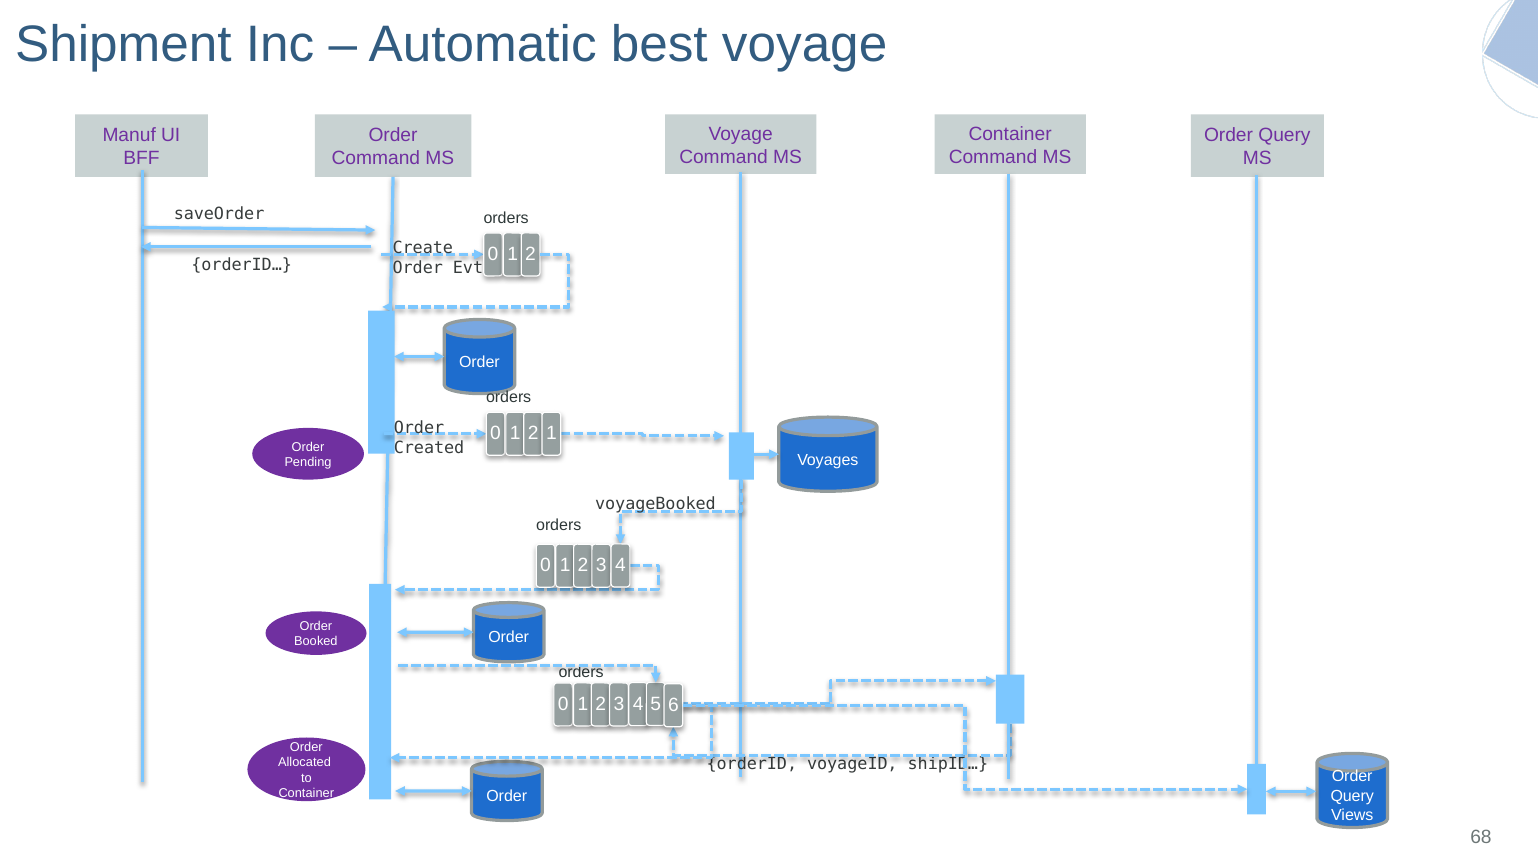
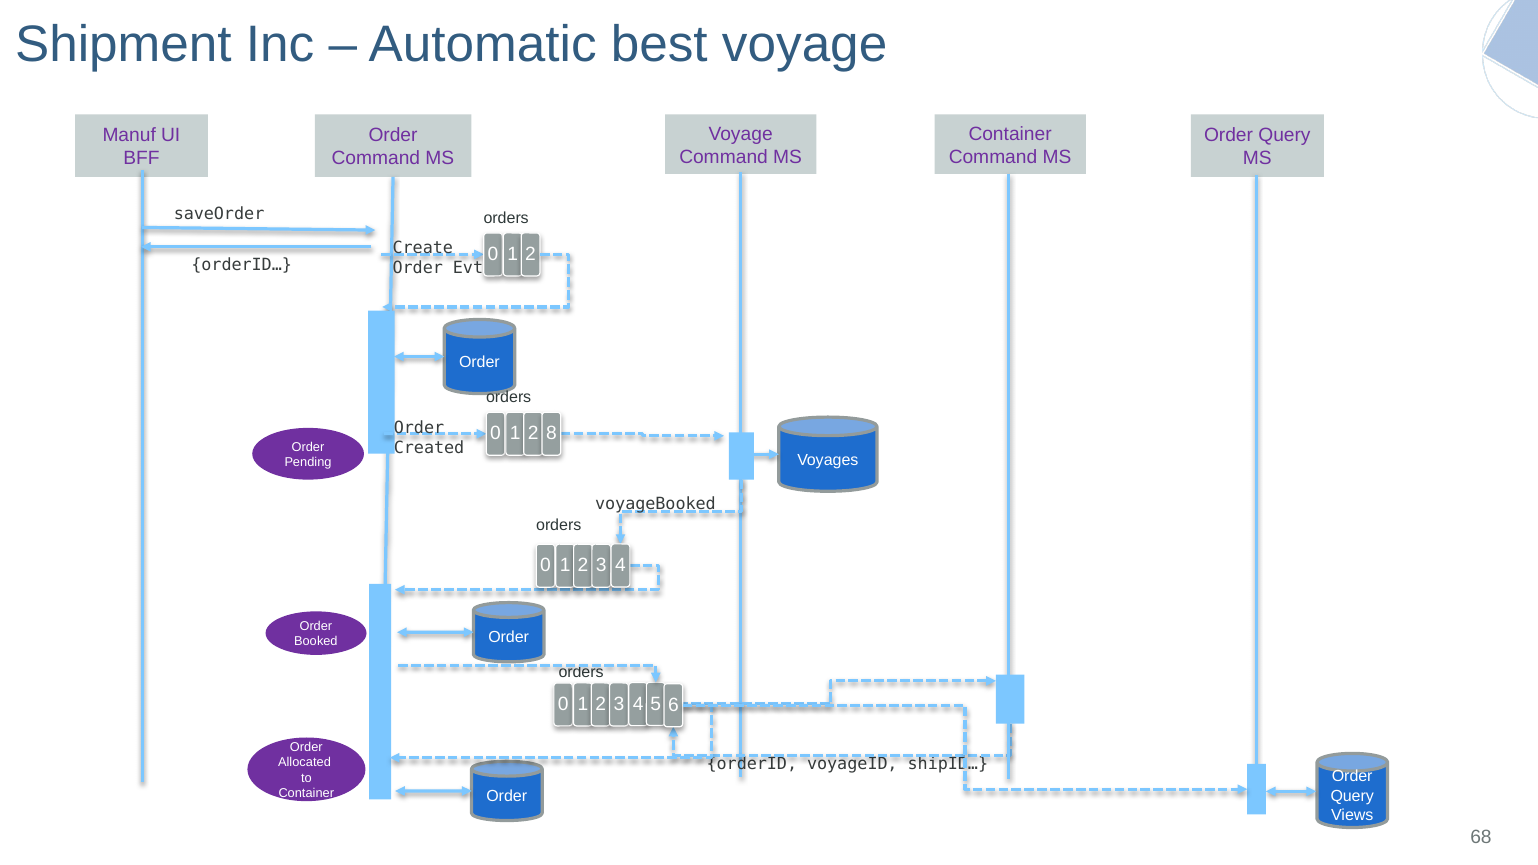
1: 1 -> 8 (551, 434)
